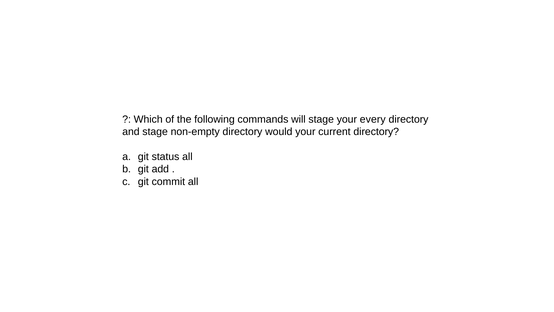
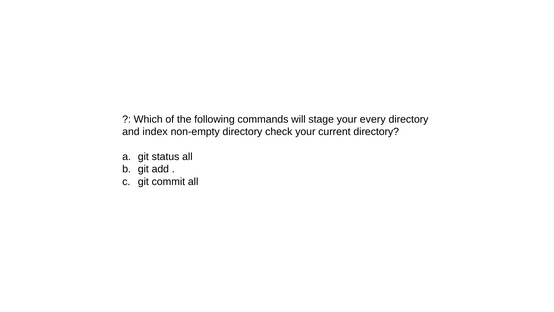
and stage: stage -> index (155, 132)
would: would -> check (279, 132)
